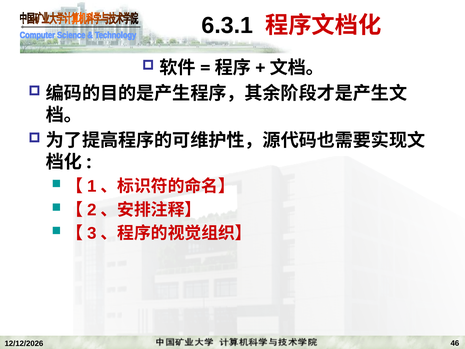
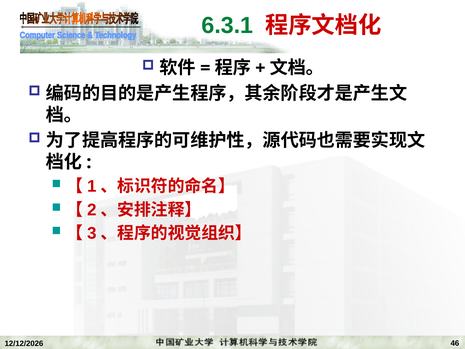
6.3.1 colour: black -> green (227, 26)
